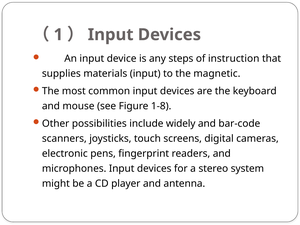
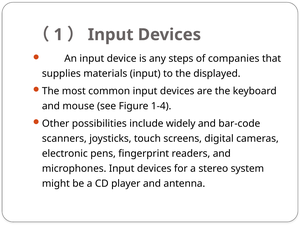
instruction: instruction -> companies (234, 59)
magnetic: magnetic -> displayed (217, 74)
1-8: 1-8 -> 1-4 (161, 106)
